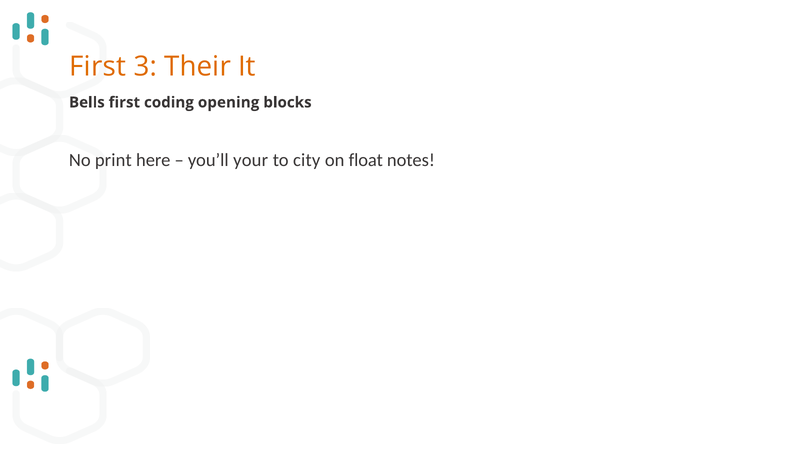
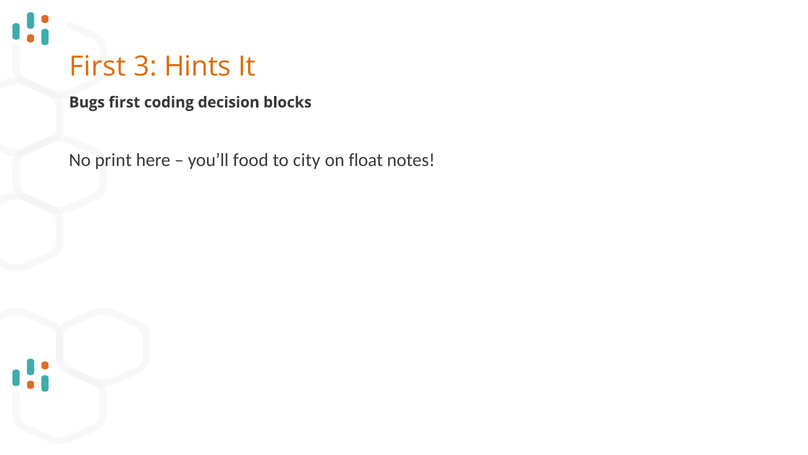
Their: Their -> Hints (198, 67)
Bells: Bells -> Bugs (87, 102)
opening: opening -> decision (229, 102)
your: your -> food (251, 160)
